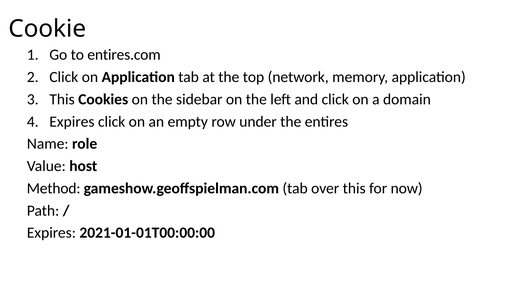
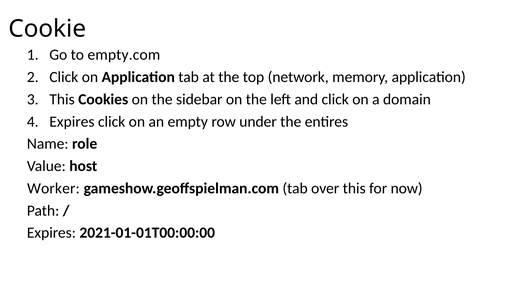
entires.com: entires.com -> empty.com (124, 55)
Method: Method -> Worker (53, 189)
